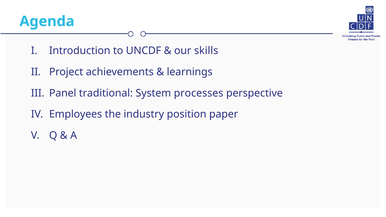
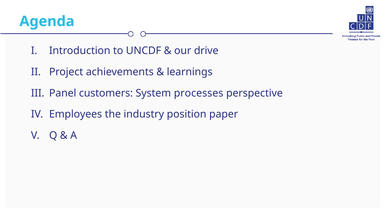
skills: skills -> drive (206, 50)
traditional: traditional -> customers (106, 93)
